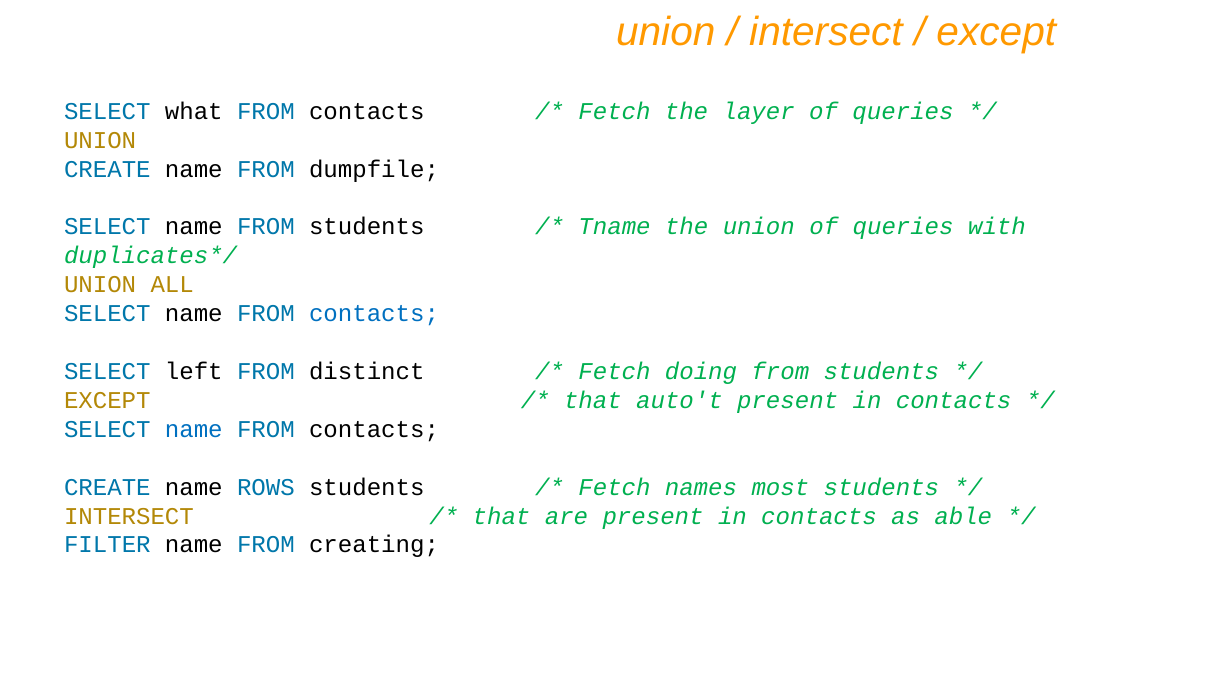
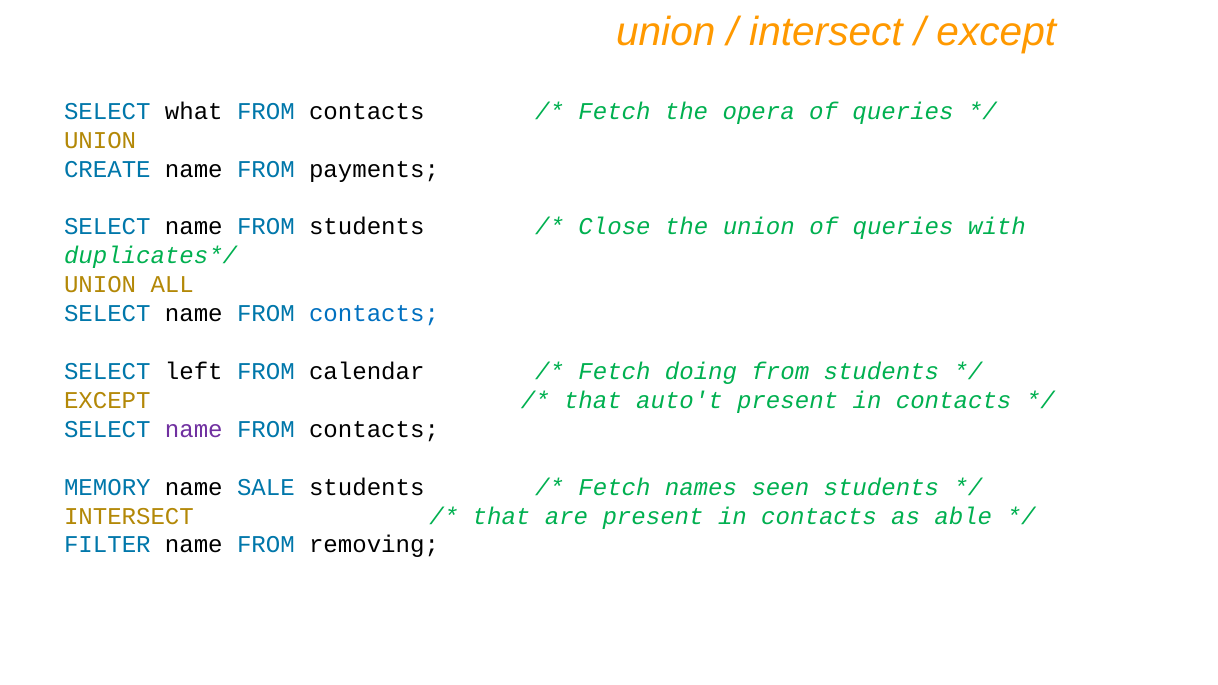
layer: layer -> opera (759, 111)
dumpfile: dumpfile -> payments (374, 169)
Tname: Tname -> Close (615, 227)
distinct: distinct -> calendar (367, 372)
name colour: blue -> purple (194, 429)
CREATE: CREATE -> MEMORY (107, 487)
ROWS: ROWS -> SALE (266, 487)
most: most -> seen (780, 487)
creating: creating -> removing (374, 545)
